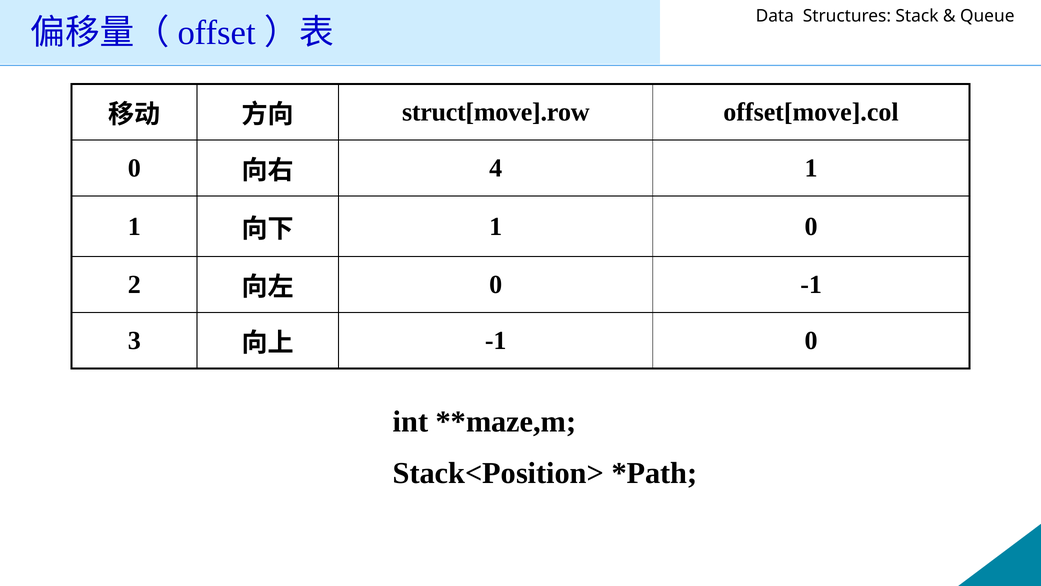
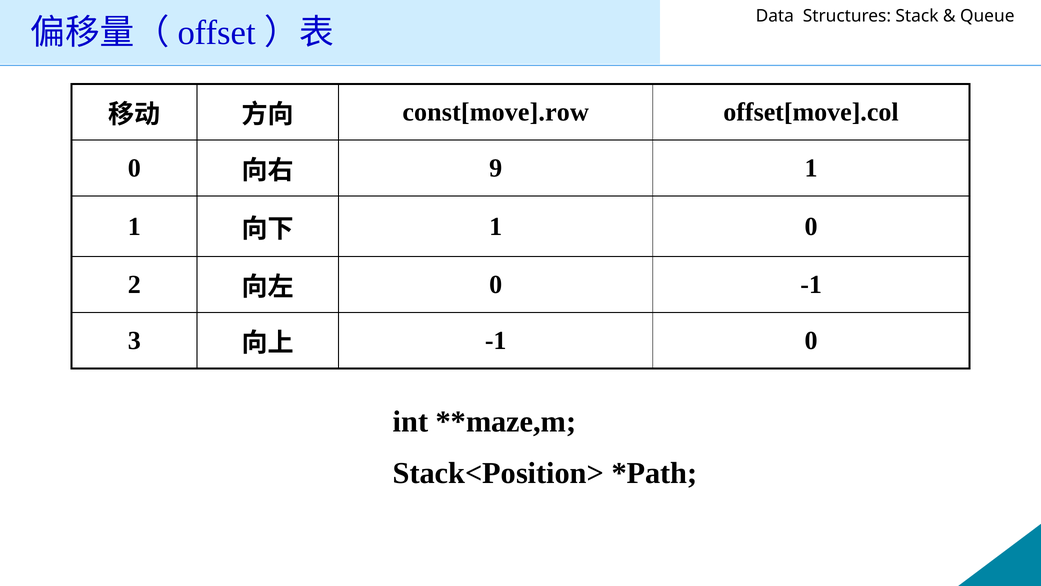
struct[move].row: struct[move].row -> const[move].row (496, 112)
4: 4 -> 9 (496, 168)
